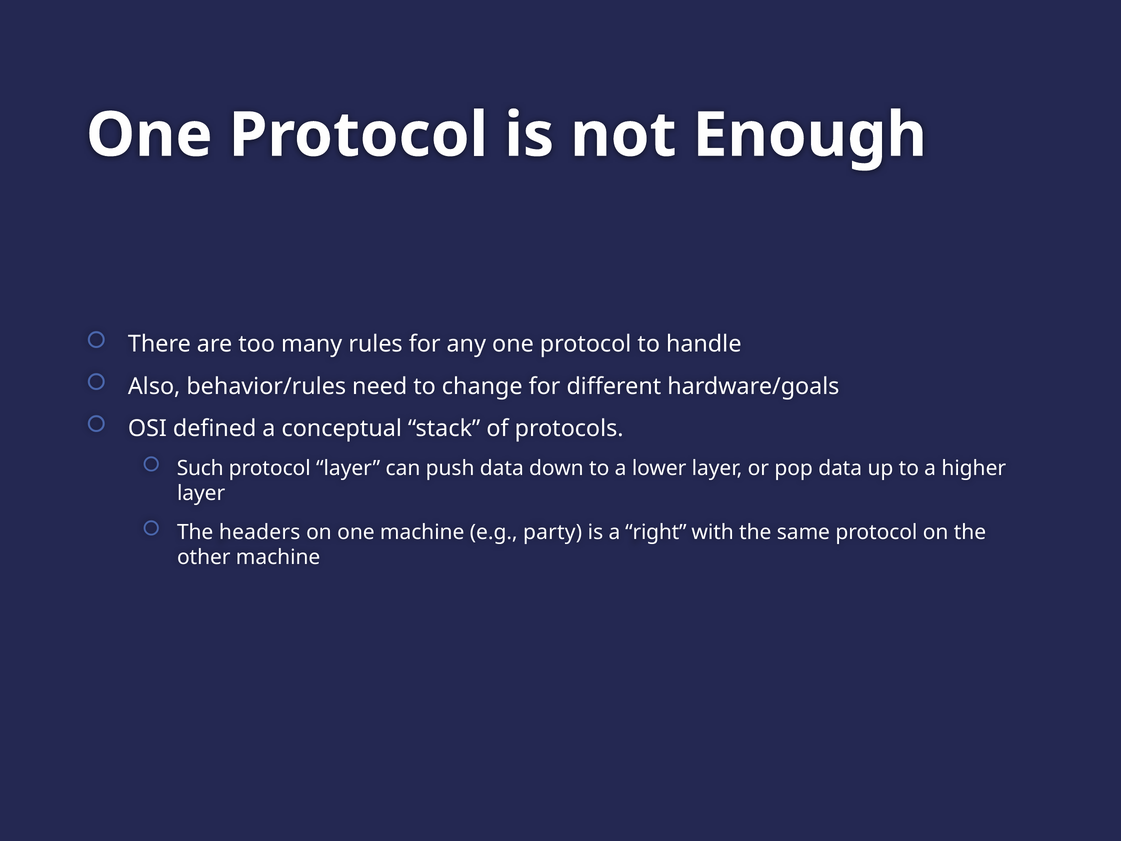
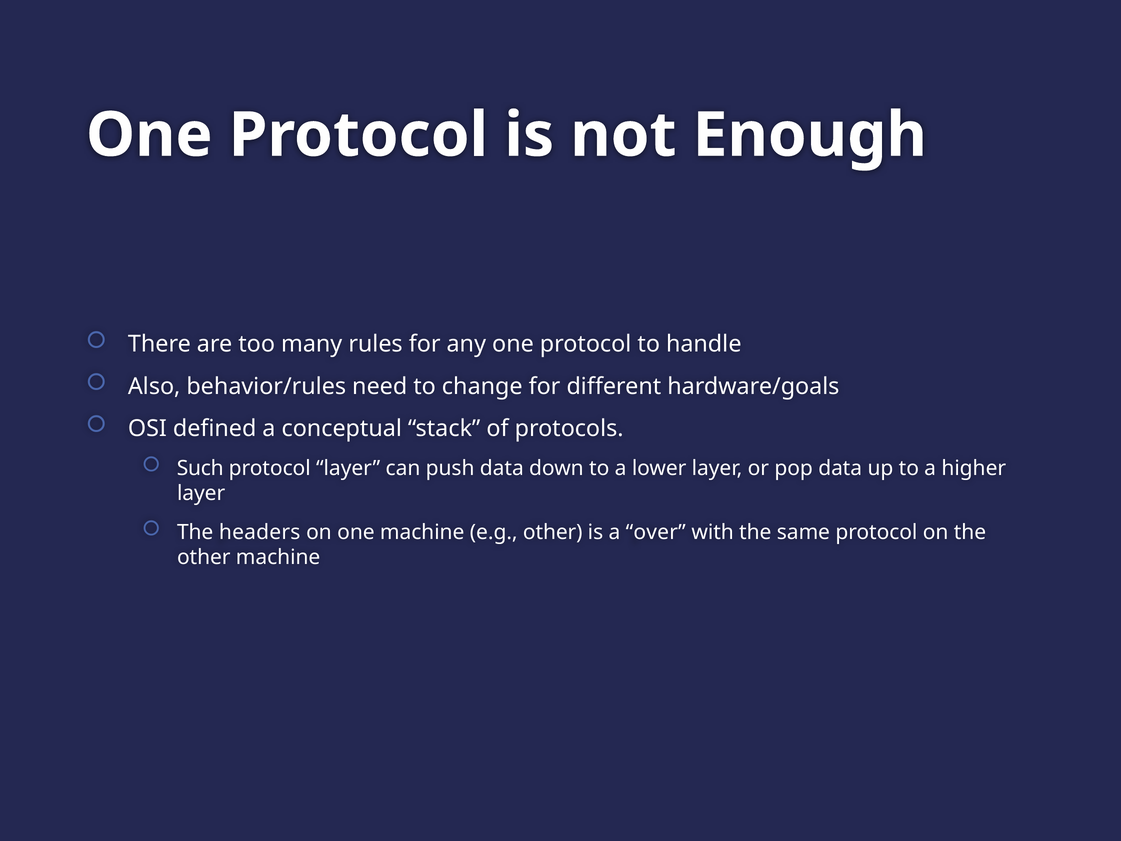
e.g party: party -> other (553, 532)
right: right -> over (656, 532)
